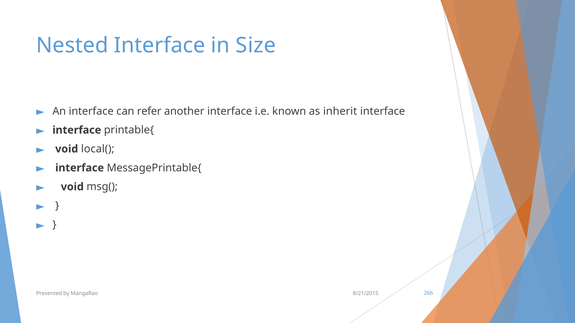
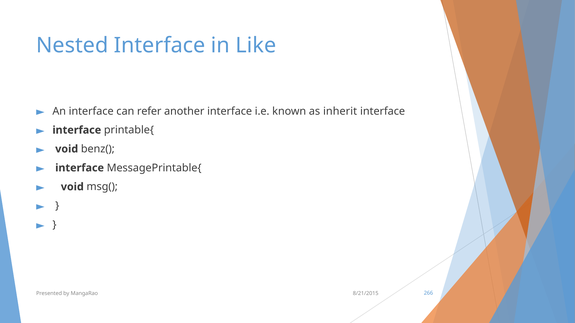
Size: Size -> Like (256, 45)
local(: local( -> benz( (98, 149)
